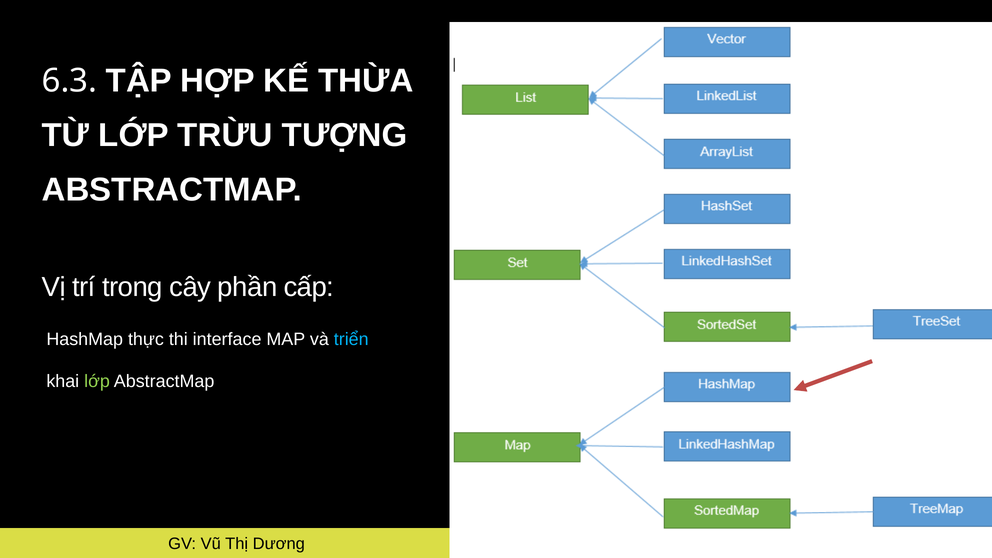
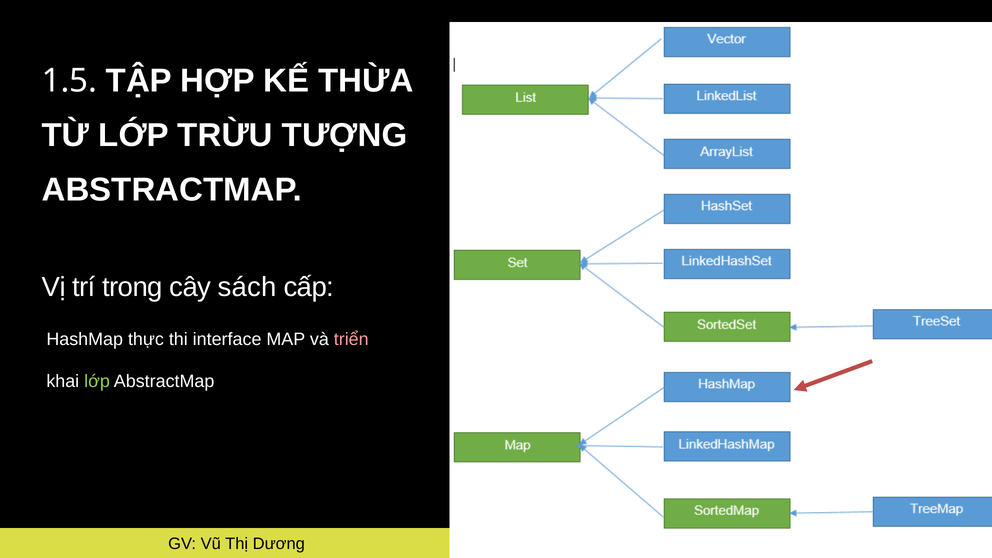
6.3: 6.3 -> 1.5 (69, 81)
phần: phần -> sách (247, 287)
triển colour: light blue -> pink (351, 339)
